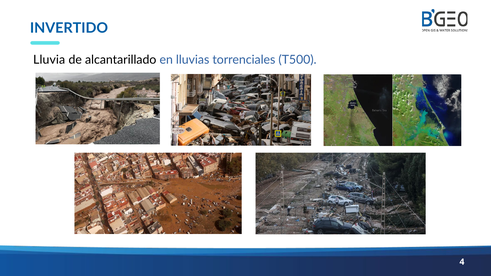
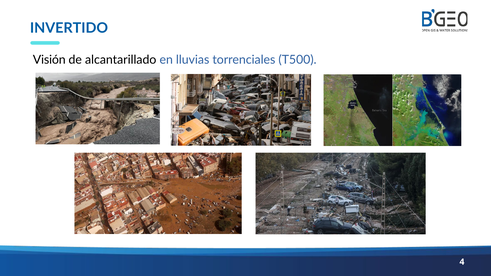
Lluvia: Lluvia -> Visión (49, 60)
